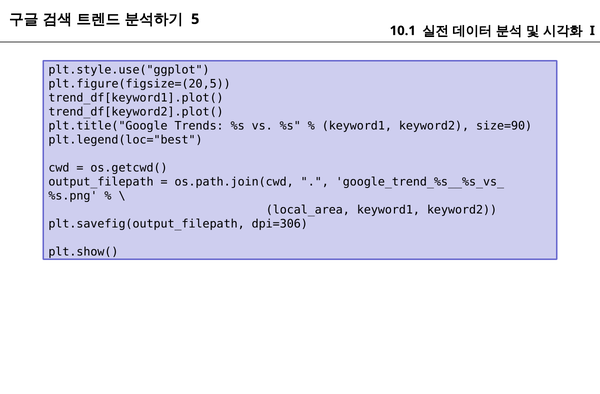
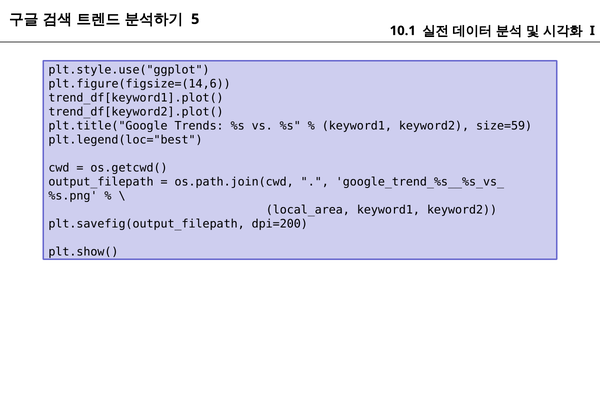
plt.figure(figsize=(20,5: plt.figure(figsize=(20,5 -> plt.figure(figsize=(14,6 (140, 84)
size=90: size=90 -> size=59 (504, 126)
dpi=306: dpi=306 -> dpi=200 (280, 224)
